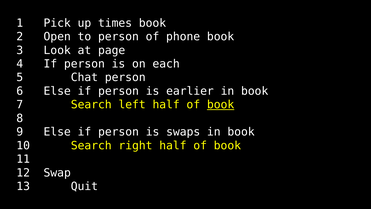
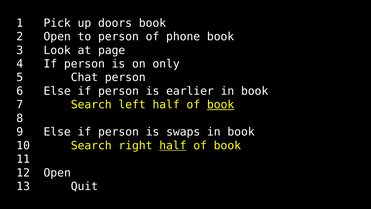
times: times -> doors (115, 23)
each: each -> only (166, 64)
half underline: none -> present (173, 145)
12 Swap: Swap -> Open (57, 173)
